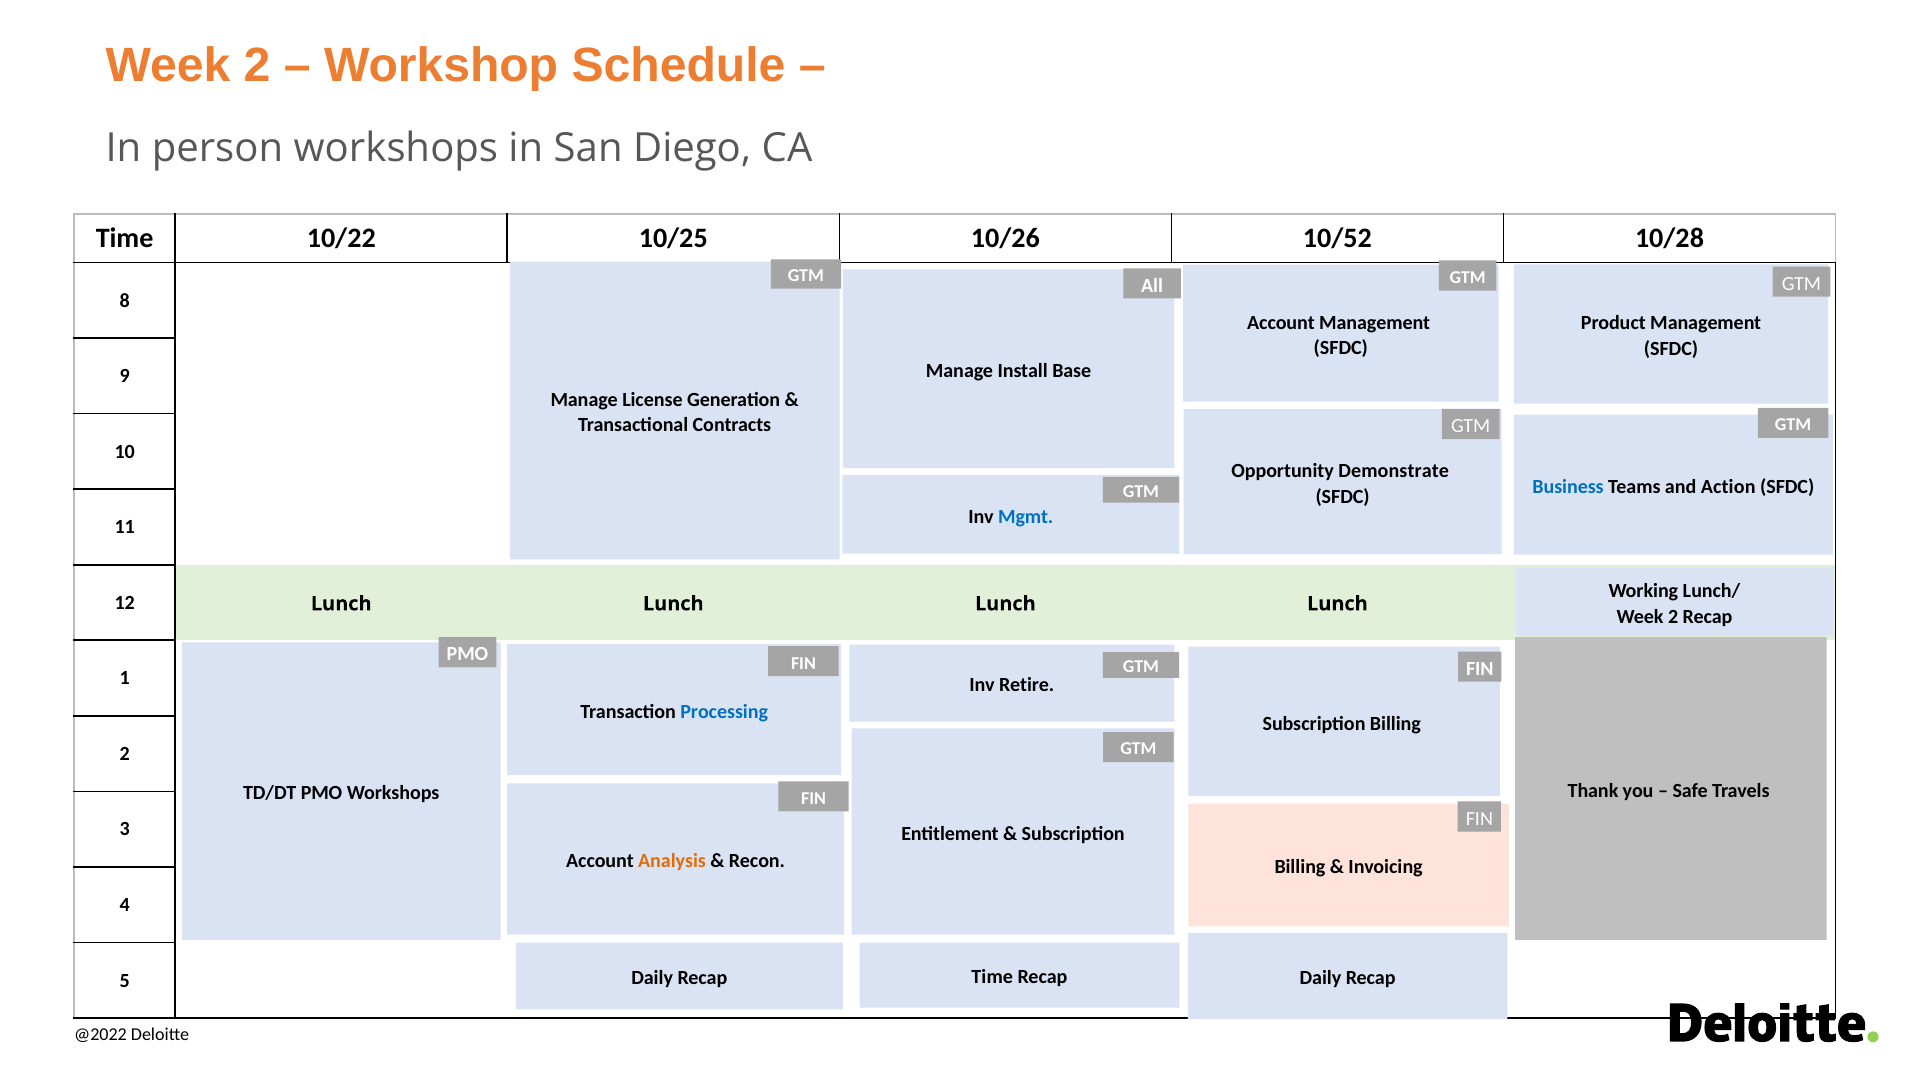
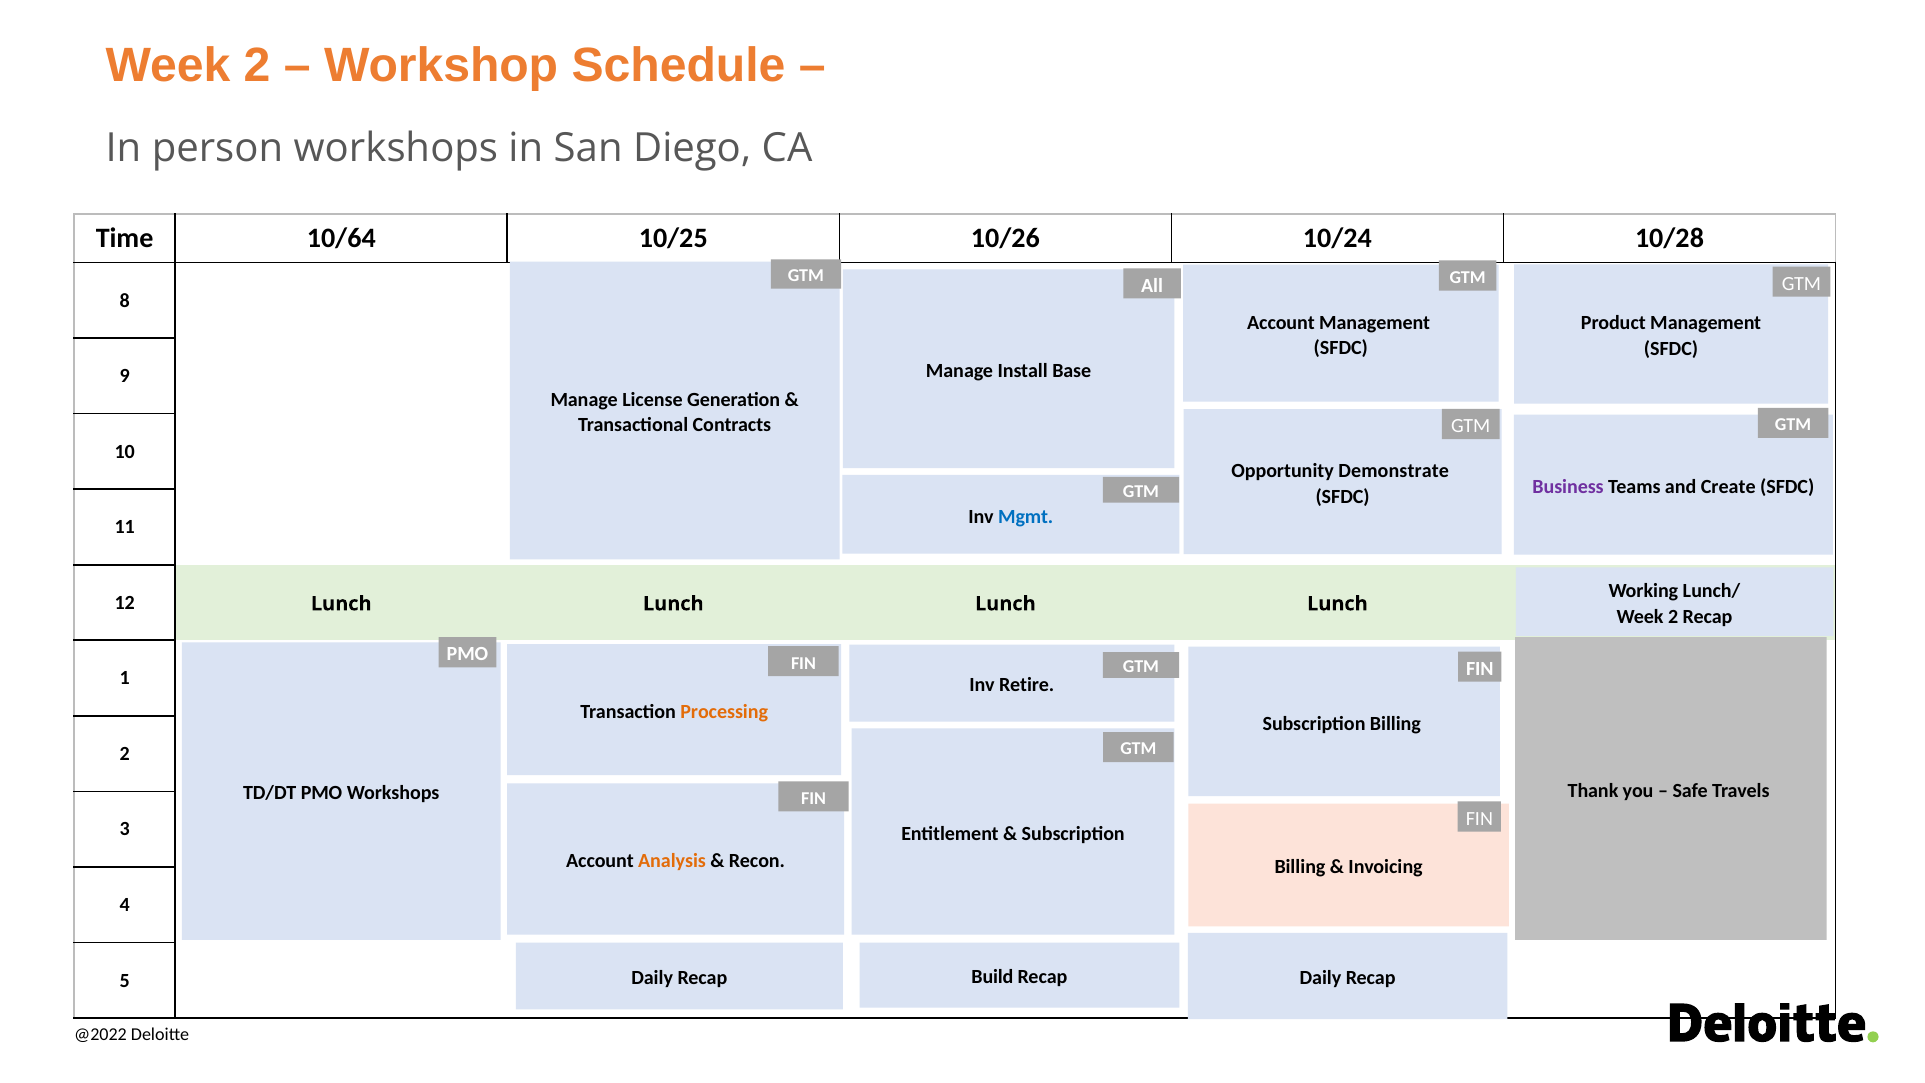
10/22: 10/22 -> 10/64 (341, 238)
10/52: 10/52 -> 10/24 (1337, 238)
Business colour: blue -> purple (1568, 487)
Action: Action -> Create (1728, 487)
Processing colour: blue -> orange (724, 712)
Time: Time -> Build (992, 977)
